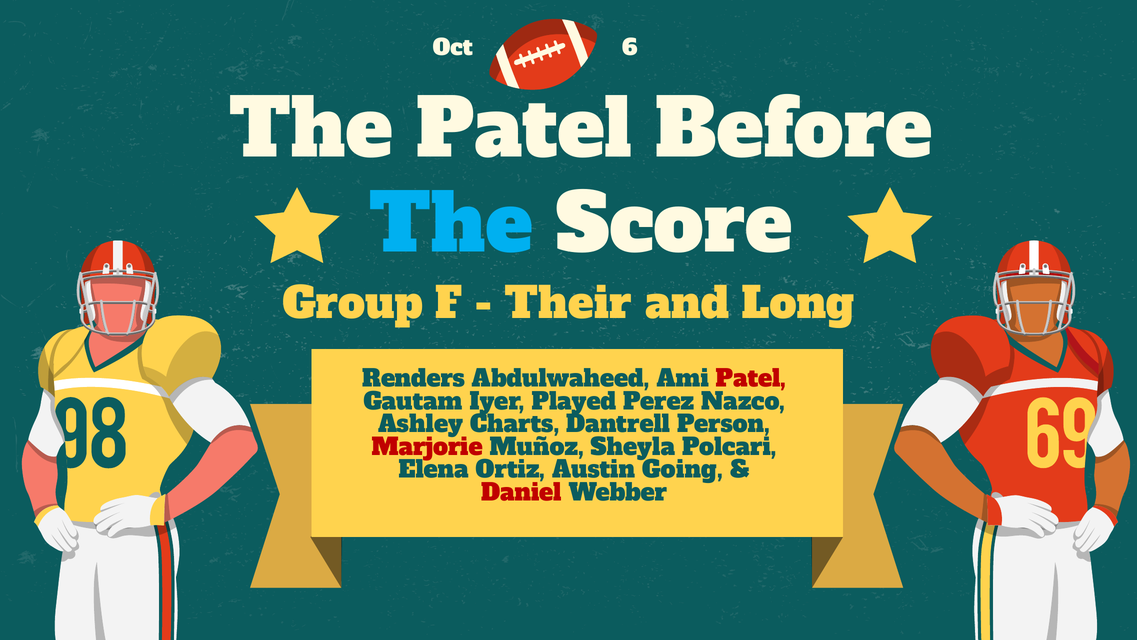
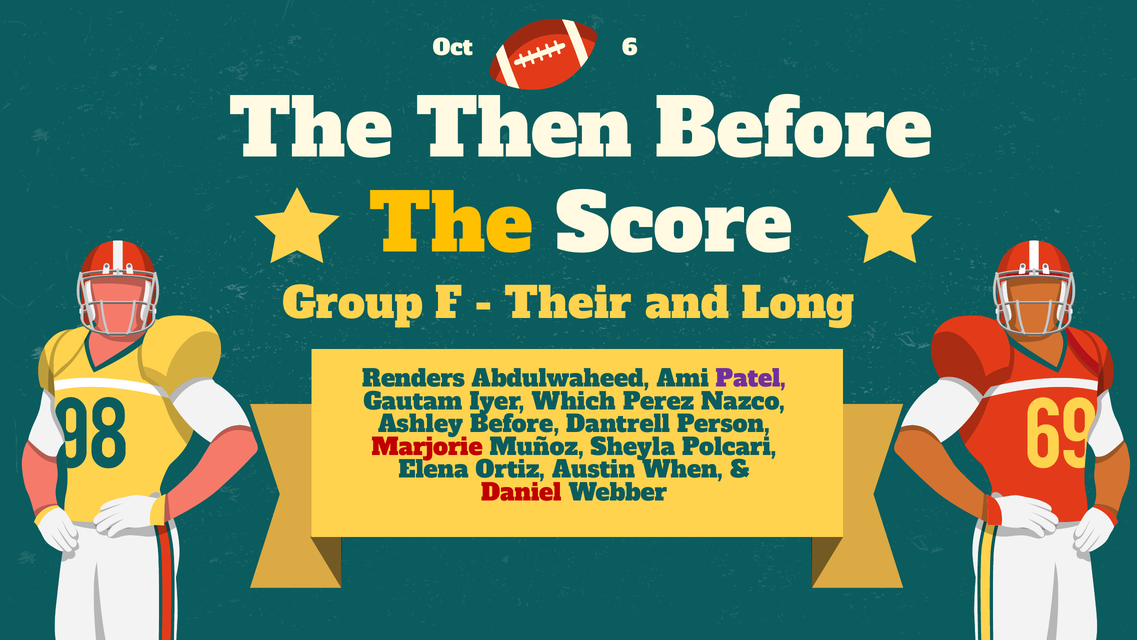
The Patel: Patel -> Then (524, 131)
The colour: light blue -> yellow (451, 225)
Patel colour: red -> purple (751, 379)
Played: Played -> Which (574, 401)
Ashley Charts: Charts -> Before (515, 424)
Going: Going -> When (683, 470)
